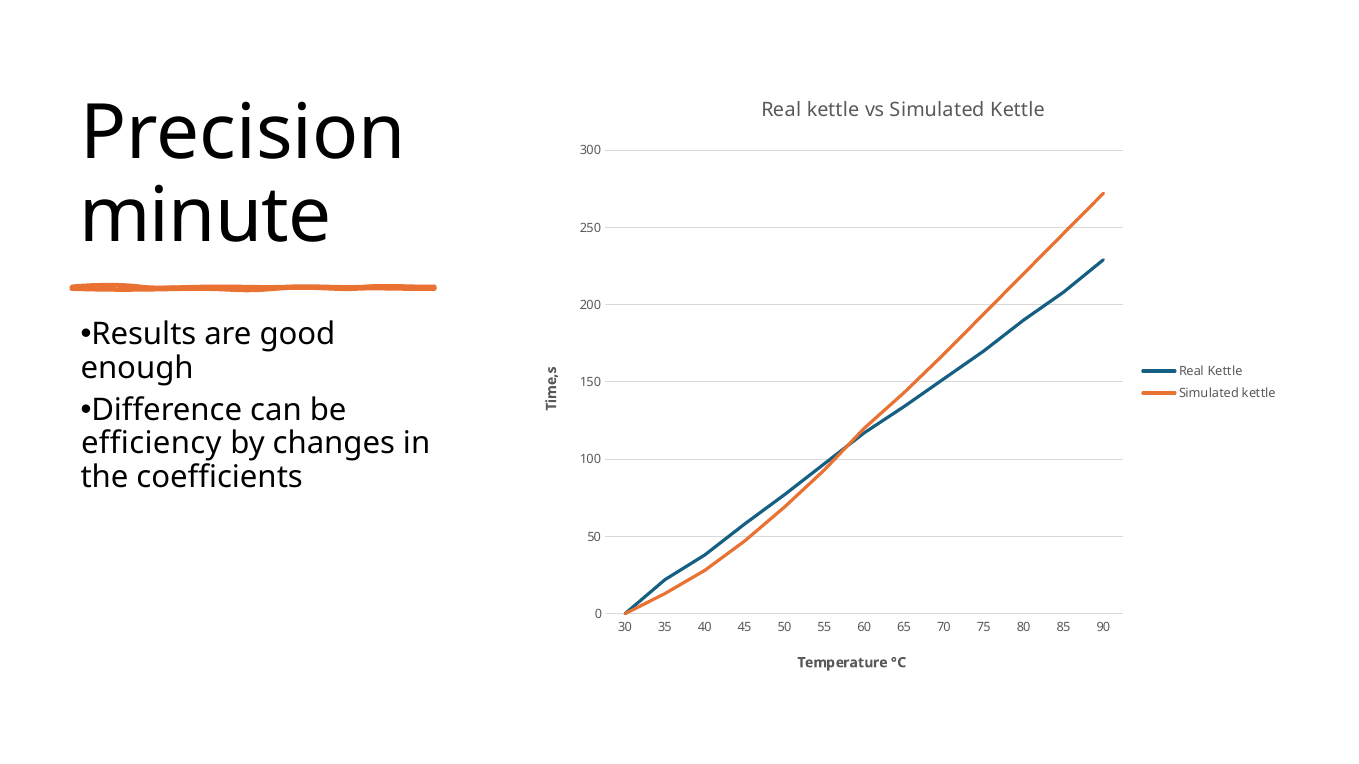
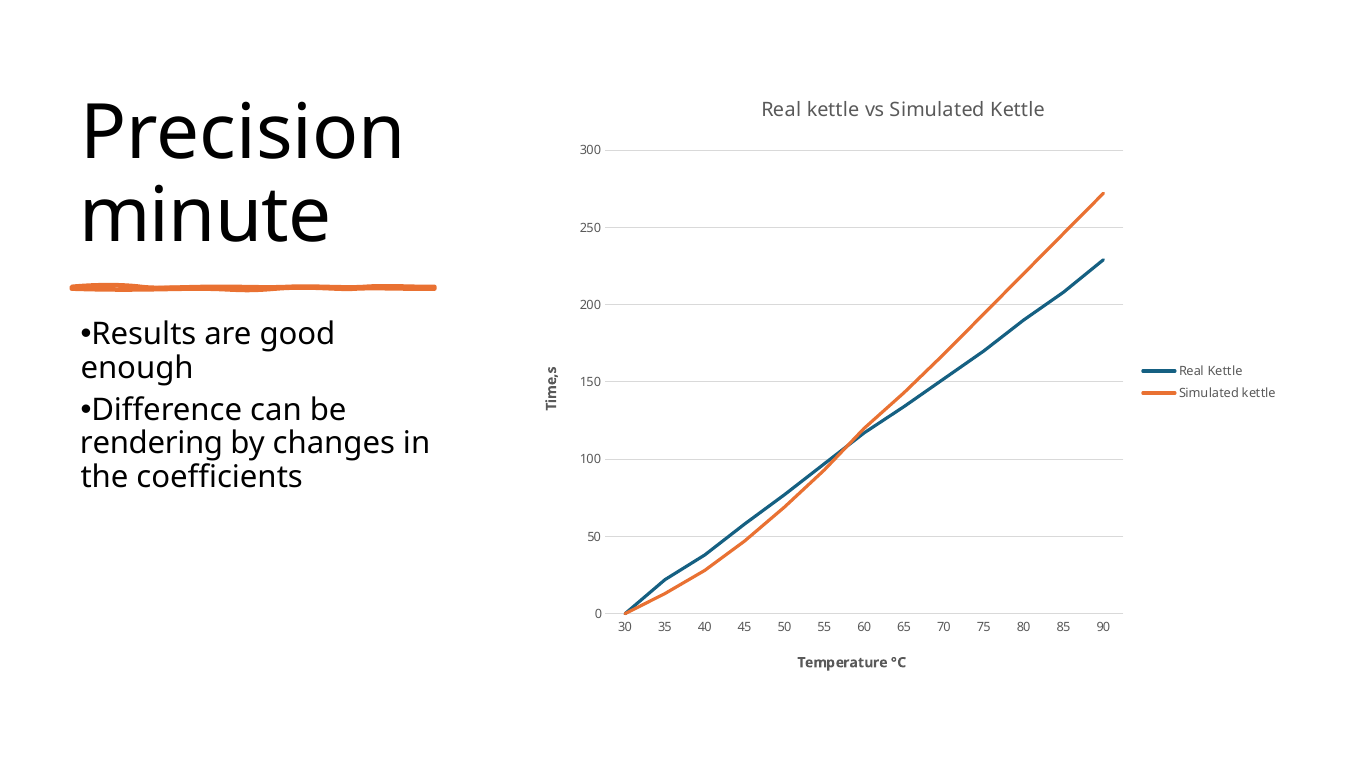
efficiency: efficiency -> rendering (152, 444)
